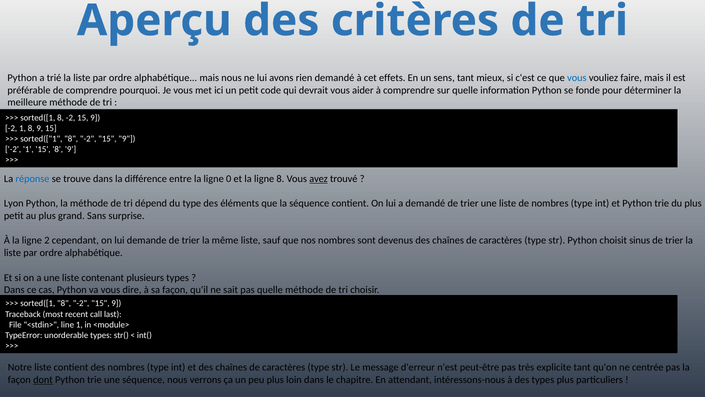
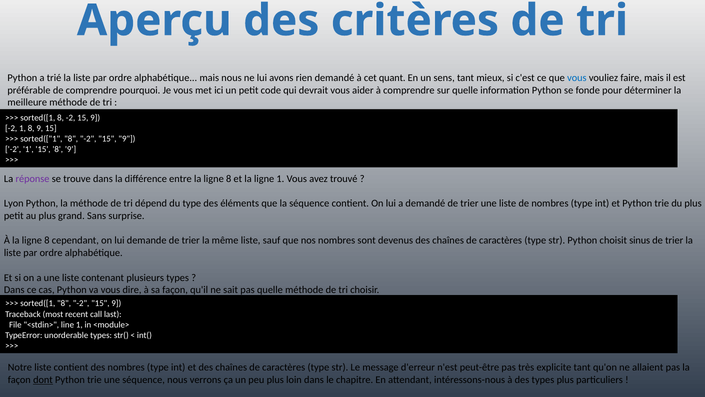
effets: effets -> quant (392, 78)
réponse colour: blue -> purple (32, 179)
entre la ligne 0: 0 -> 8 (229, 179)
ligne 8: 8 -> 1 (280, 179)
avez underline: present -> none (319, 179)
À la ligne 2: 2 -> 8 (47, 240)
centrée: centrée -> allaient (648, 367)
